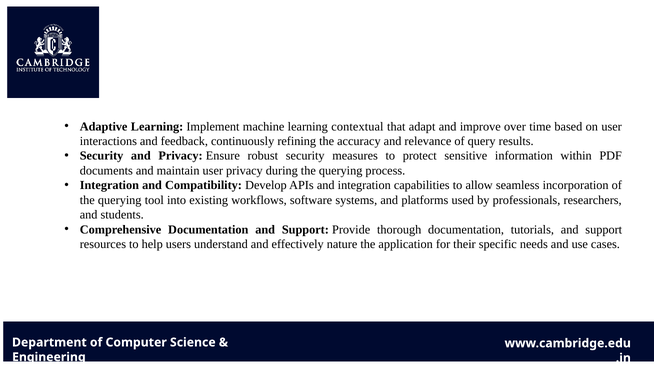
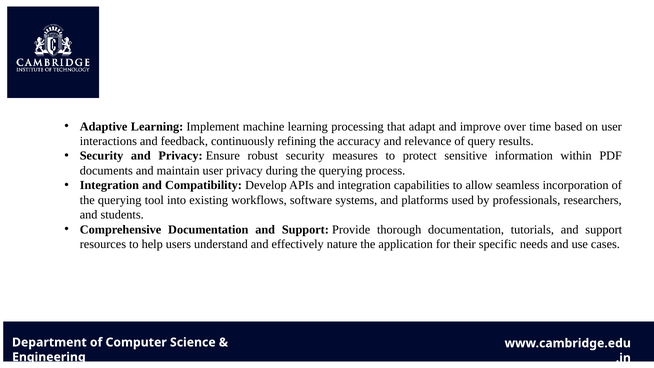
contextual: contextual -> processing (357, 126)
